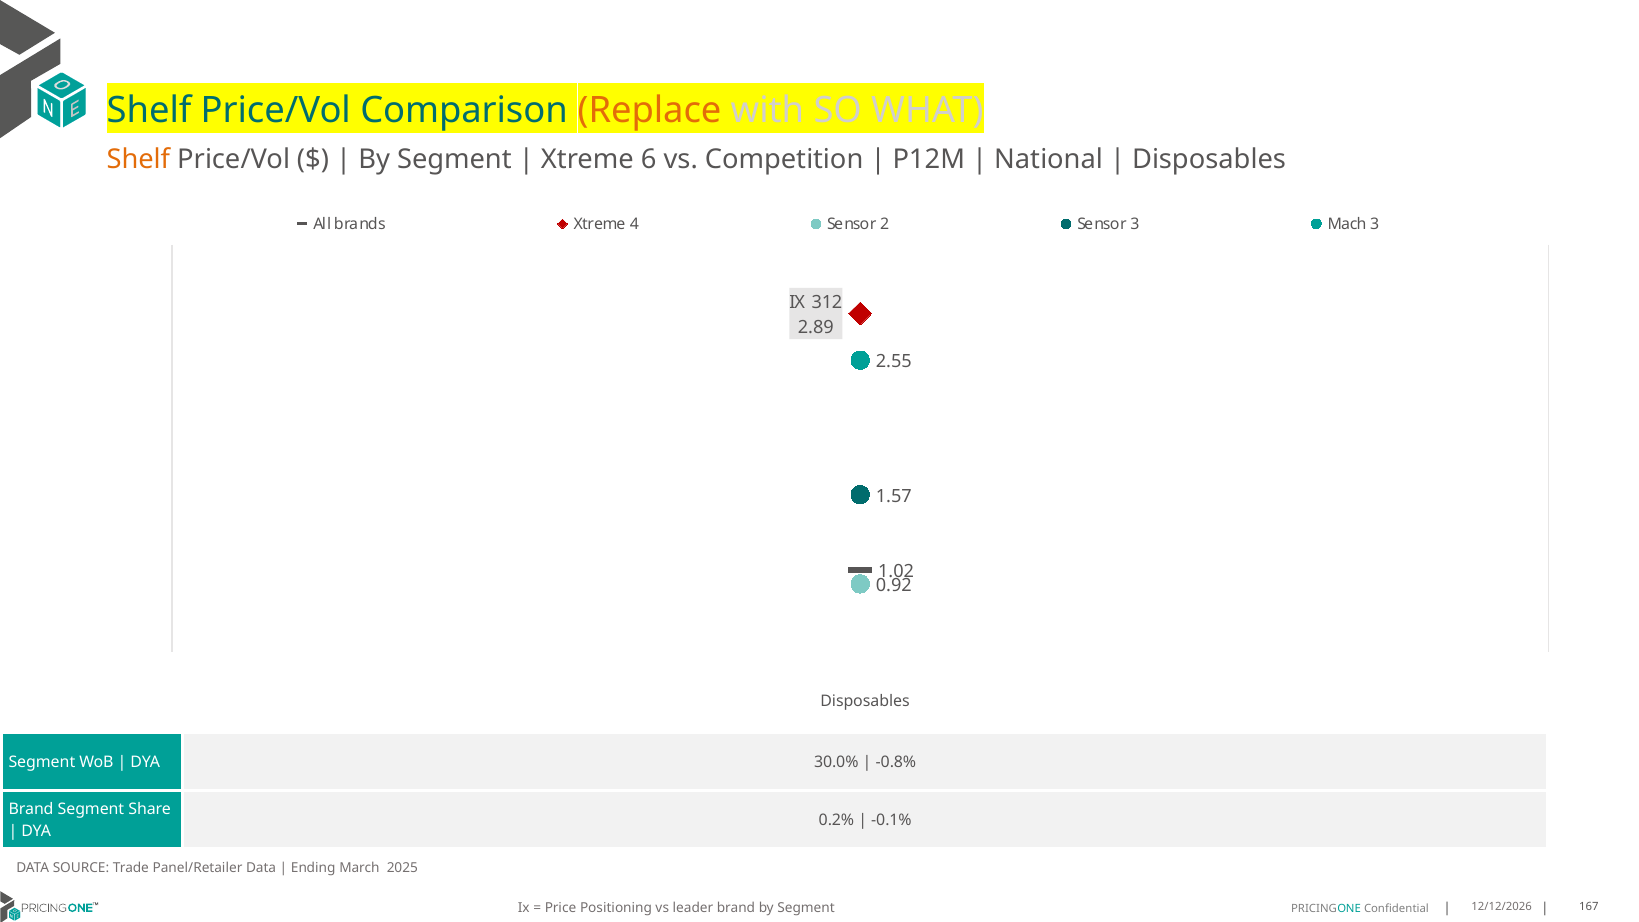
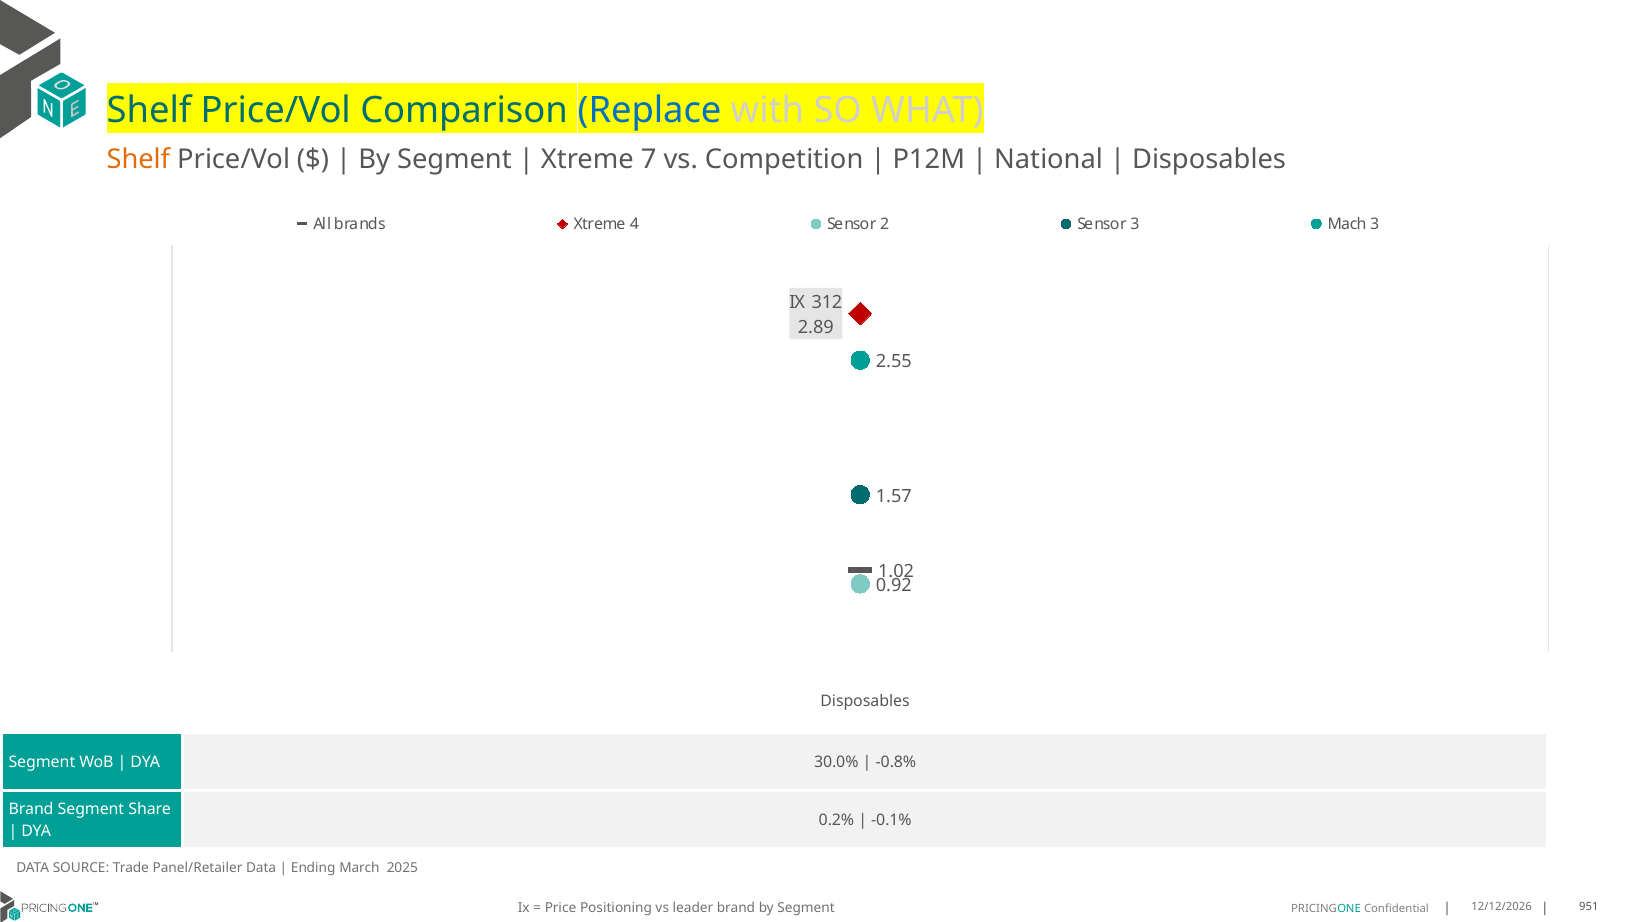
Replace colour: orange -> blue (650, 110)
6: 6 -> 7 (649, 160)
167: 167 -> 951 (1589, 906)
